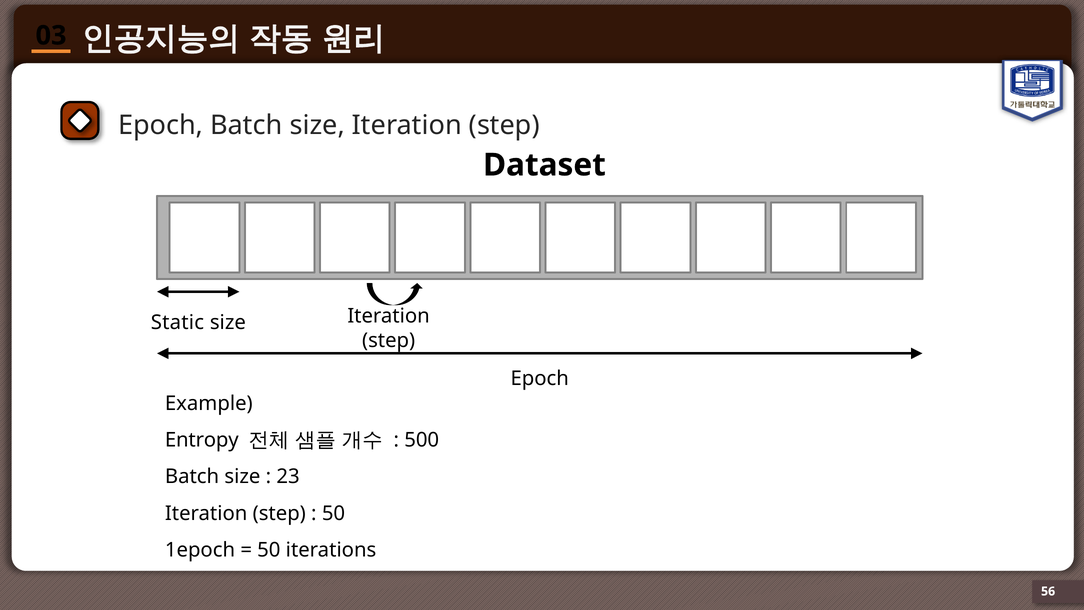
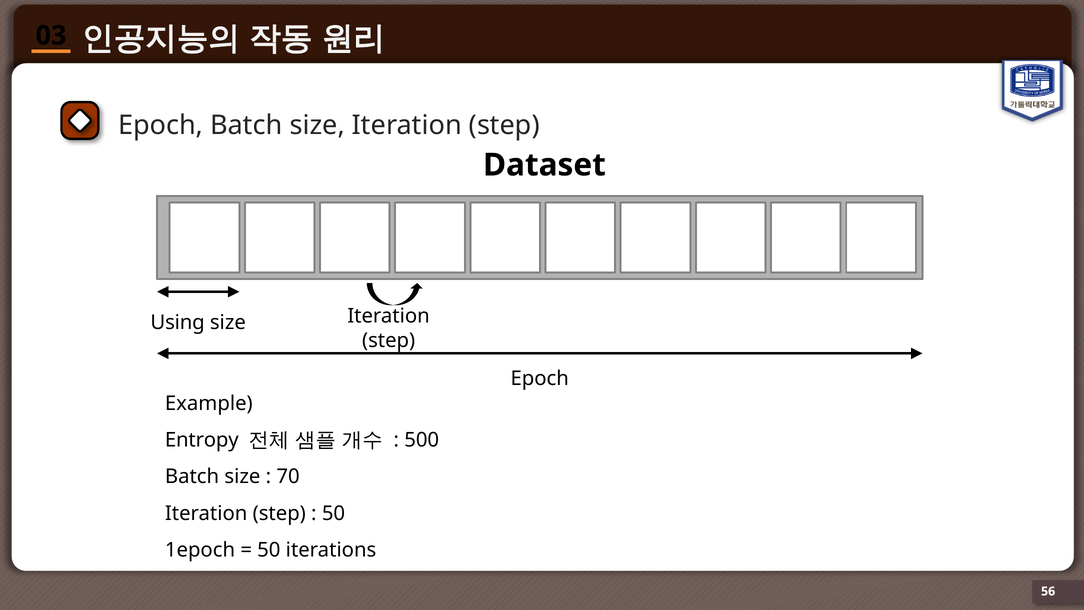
Static: Static -> Using (178, 322)
23: 23 -> 70 (288, 477)
